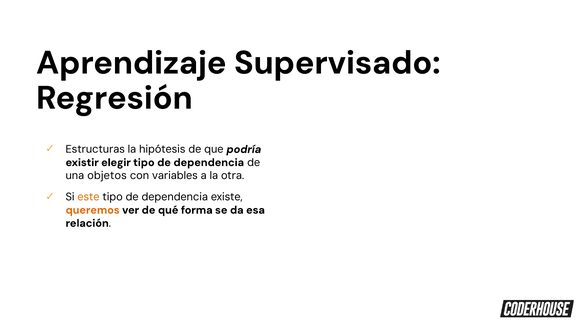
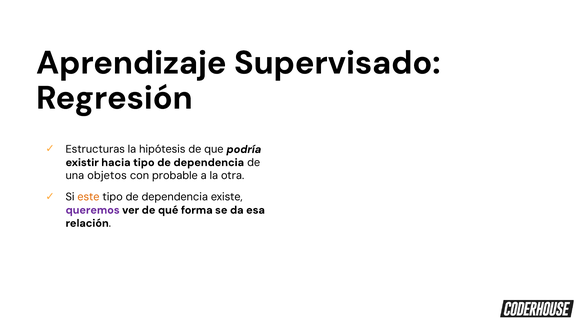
elegir: elegir -> hacia (116, 162)
variables: variables -> probable (175, 176)
queremos colour: orange -> purple (93, 210)
